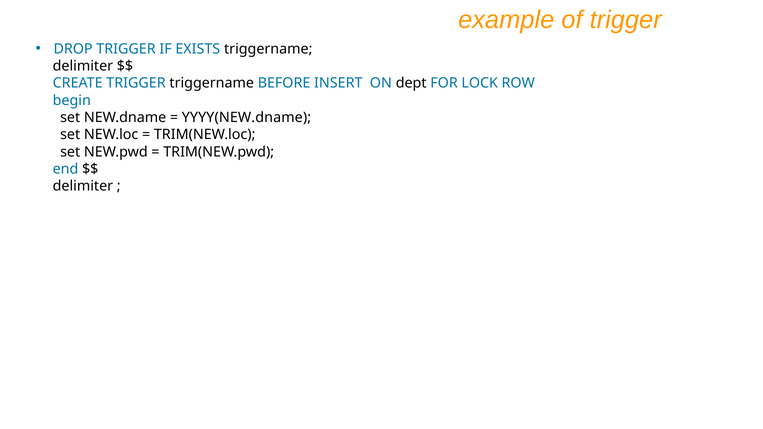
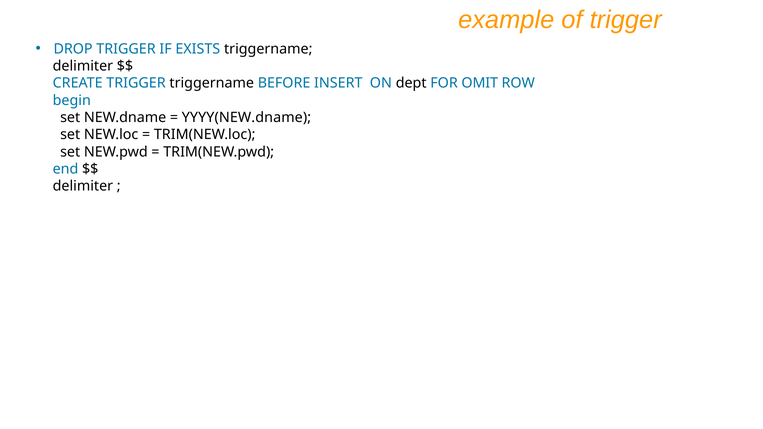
LOCK: LOCK -> OMIT (480, 83)
